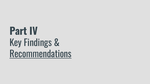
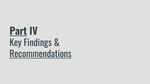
Part underline: none -> present (18, 32)
